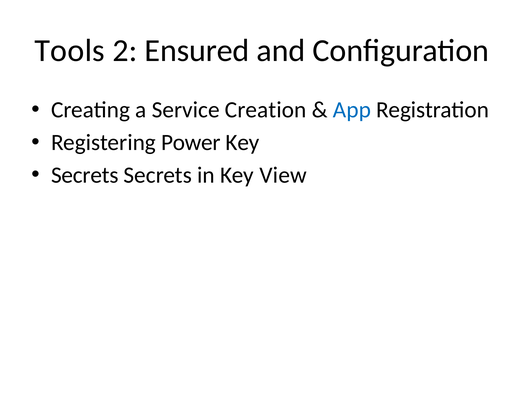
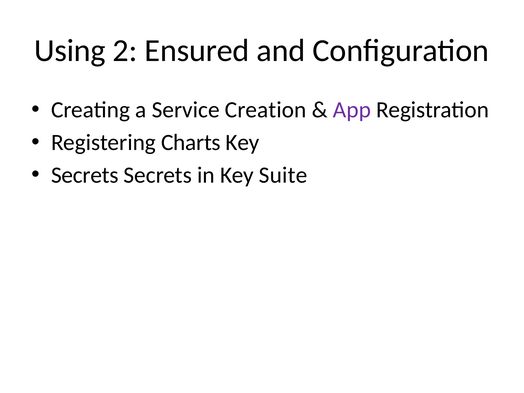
Tools: Tools -> Using (70, 51)
App colour: blue -> purple (352, 110)
Power: Power -> Charts (191, 143)
View: View -> Suite (283, 175)
